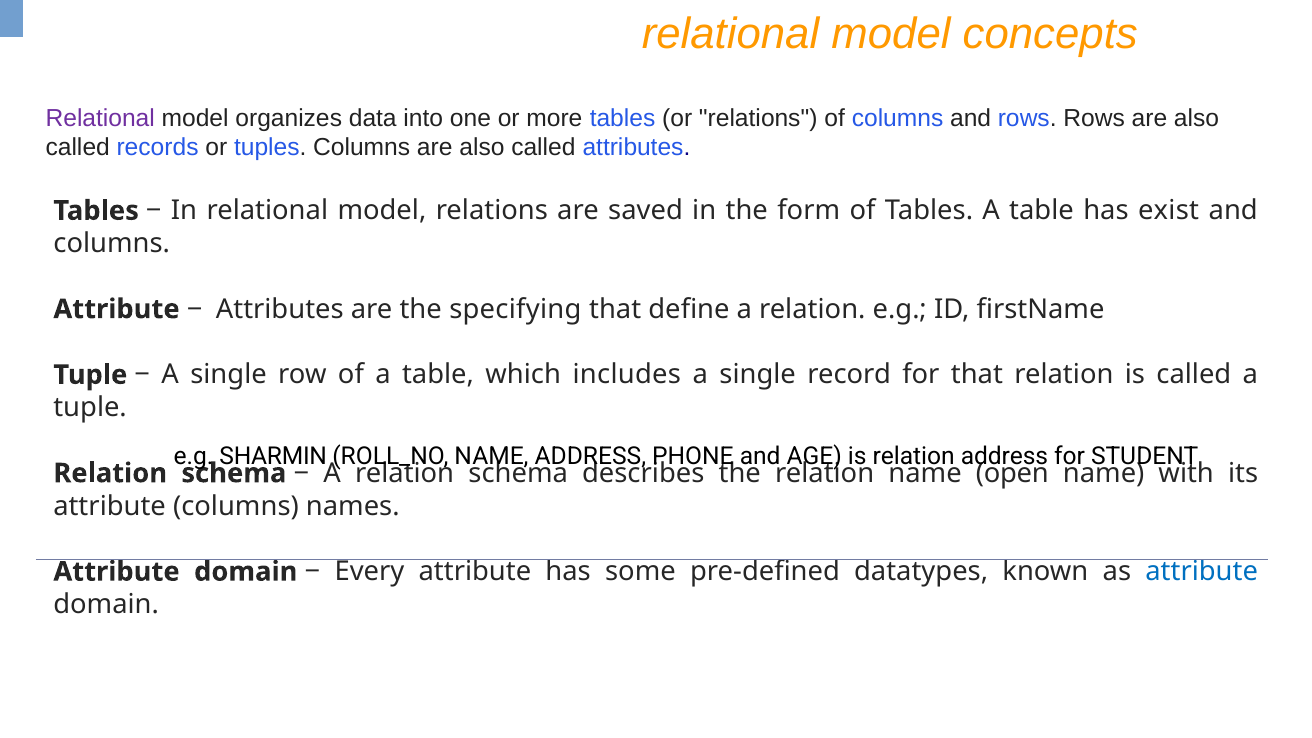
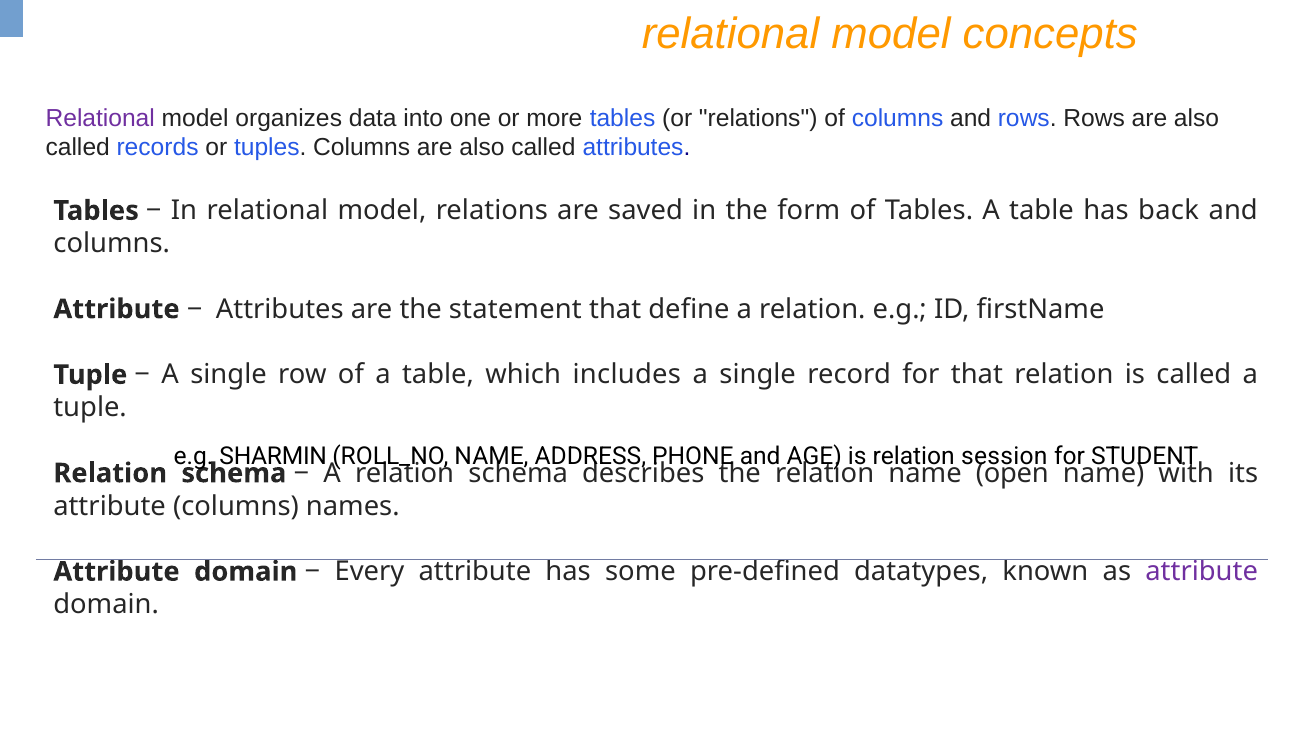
exist: exist -> back (1169, 211)
specifying: specifying -> statement (515, 309)
relation address: address -> session (1004, 457)
attribute colour: blue -> purple (1202, 572)
